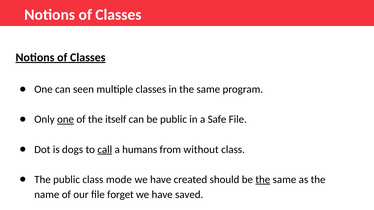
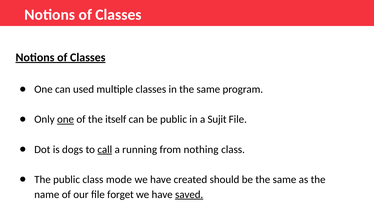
seen: seen -> used (84, 89)
Safe: Safe -> Sujit (217, 120)
humans: humans -> running (140, 150)
without: without -> nothing (201, 150)
the underline: present -> none (263, 180)
saved underline: none -> present (189, 195)
